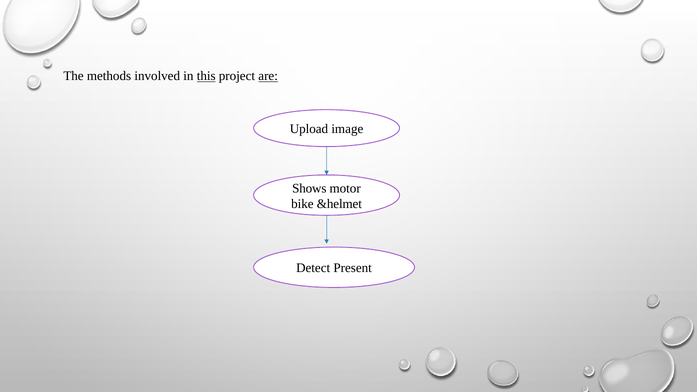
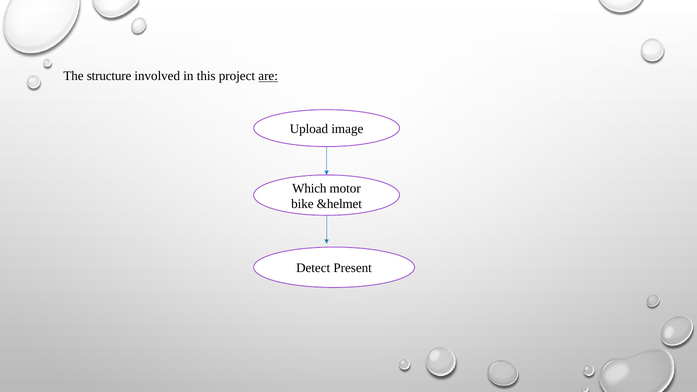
methods: methods -> structure (109, 76)
this underline: present -> none (206, 76)
Shows: Shows -> Which (309, 188)
